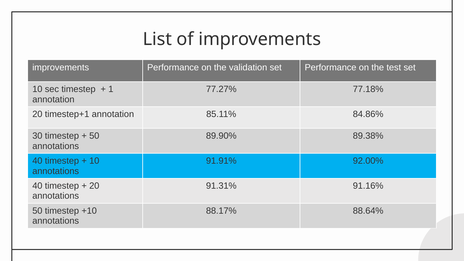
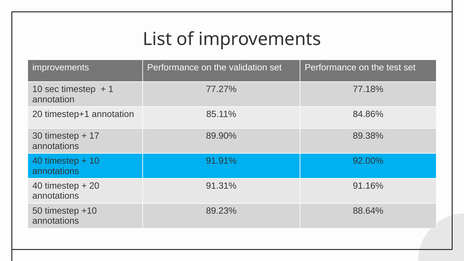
50: 50 -> 17 (94, 136)
88.17%: 88.17% -> 89.23% (221, 211)
